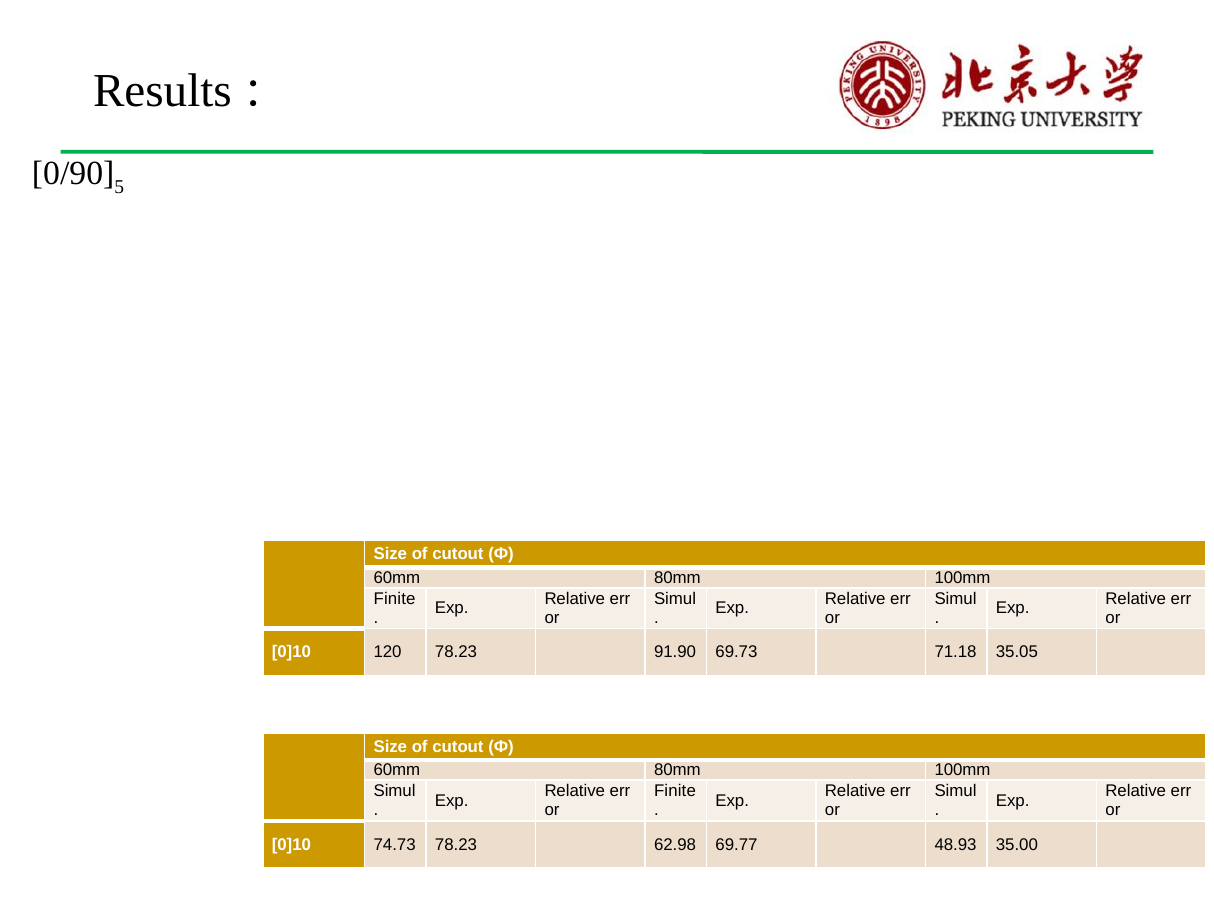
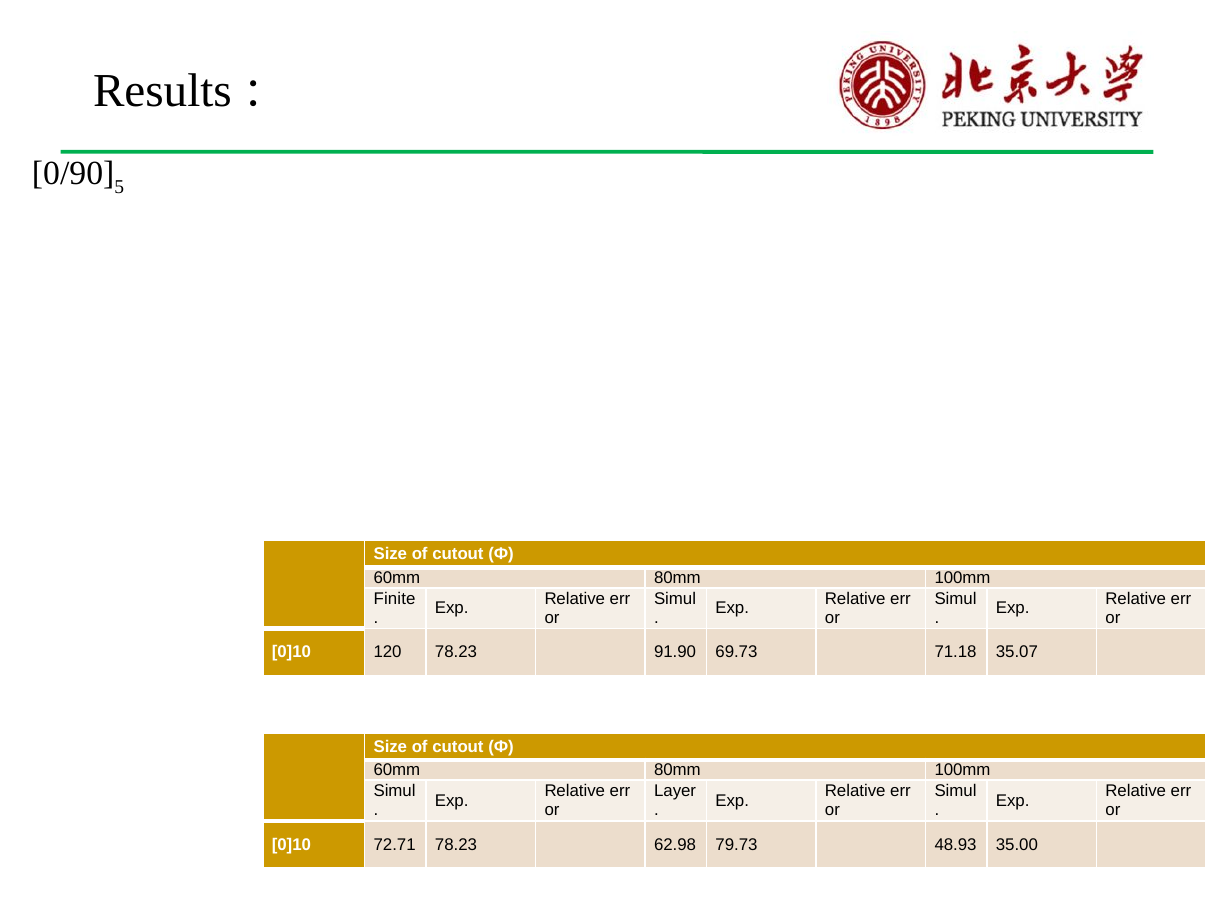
35.05: 35.05 -> 35.07 (1017, 652)
Finite: Finite -> Layer (675, 791)
74.73: 74.73 -> 72.71 (395, 844)
69.77: 69.77 -> 79.73 (736, 844)
